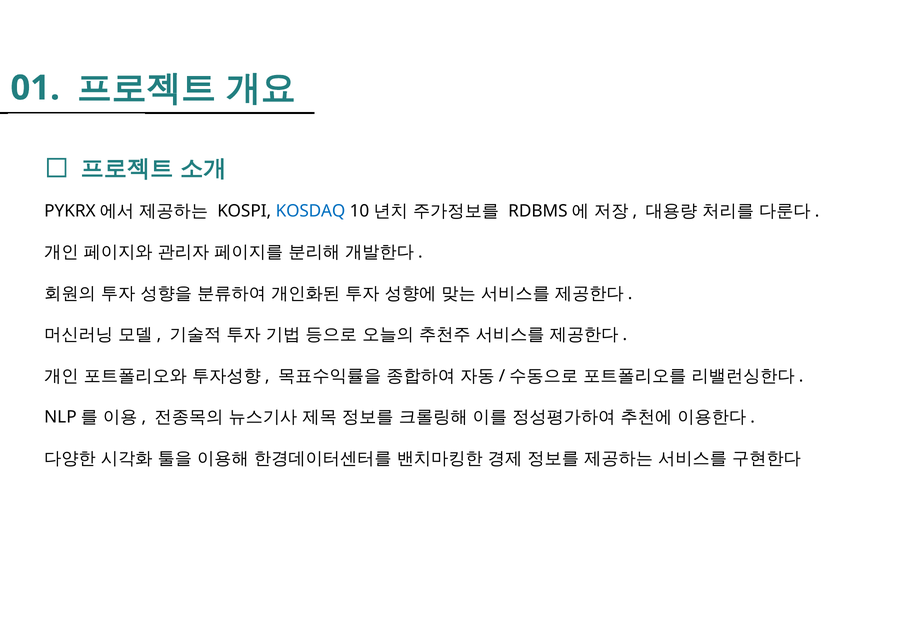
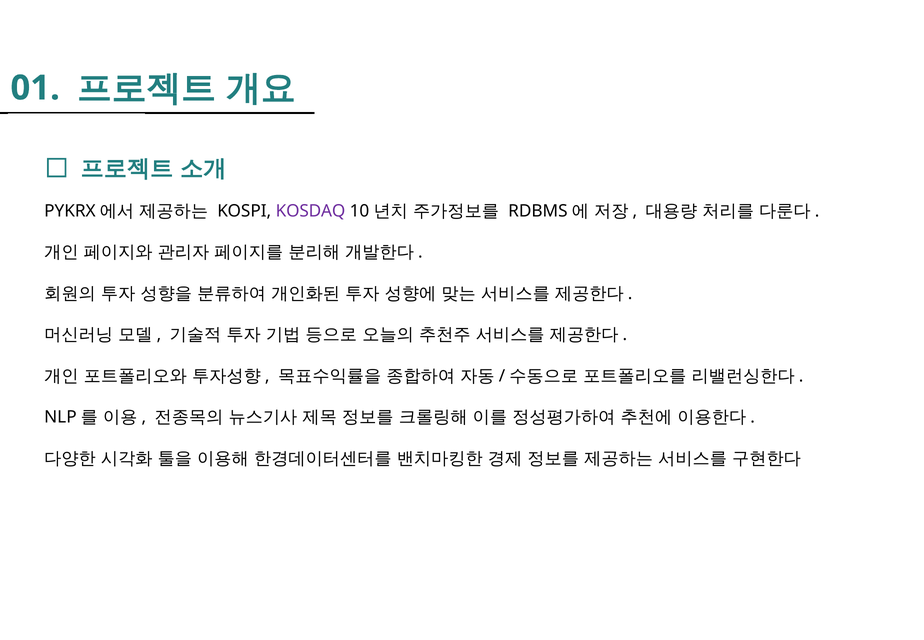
KOSDAQ colour: blue -> purple (311, 211)
